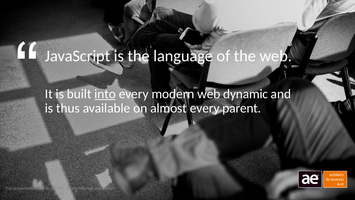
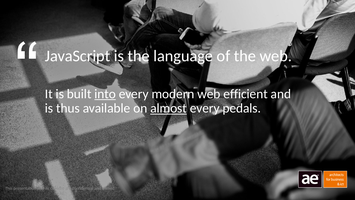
dynamic: dynamic -> efficient (246, 94)
almost underline: none -> present (169, 108)
parent: parent -> pedals (242, 108)
